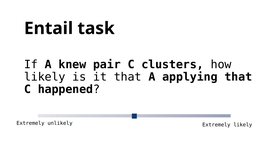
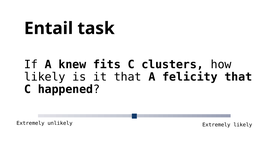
pair: pair -> fits (107, 65)
applying: applying -> felicity (190, 77)
